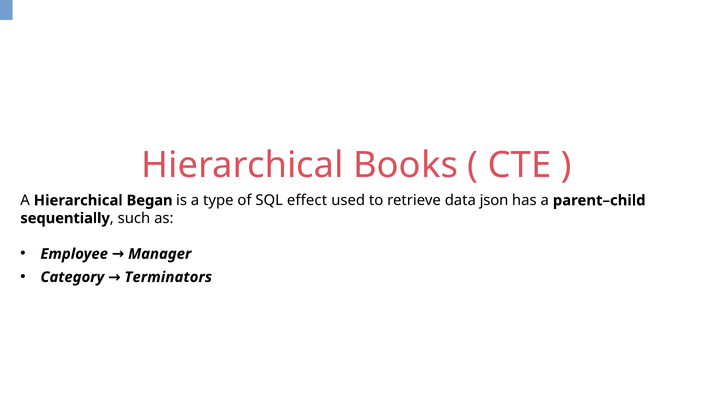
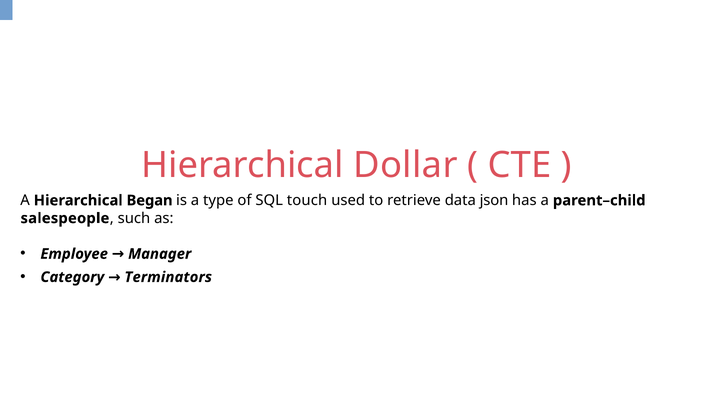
Books: Books -> Dollar (405, 165)
effect: effect -> touch (307, 200)
sequentially: sequentially -> salespeople (65, 218)
